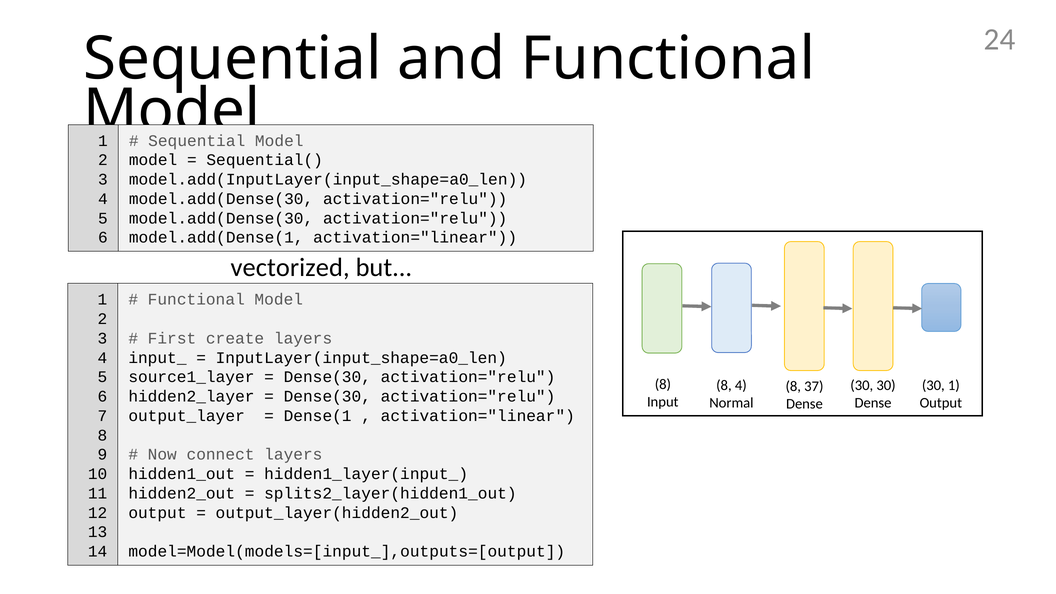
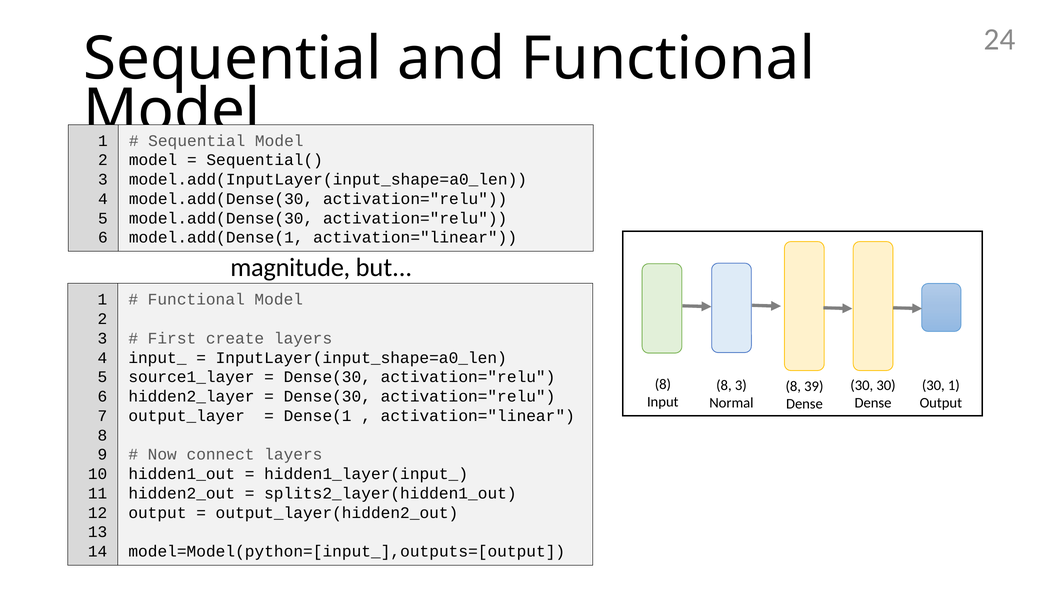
vectorized: vectorized -> magnitude (290, 268)
8 4: 4 -> 3 (741, 385)
37: 37 -> 39 (814, 386)
model=Model(models=[input_],outputs=[output: model=Model(models=[input_],outputs=[output -> model=Model(python=[input_],outputs=[output (347, 551)
